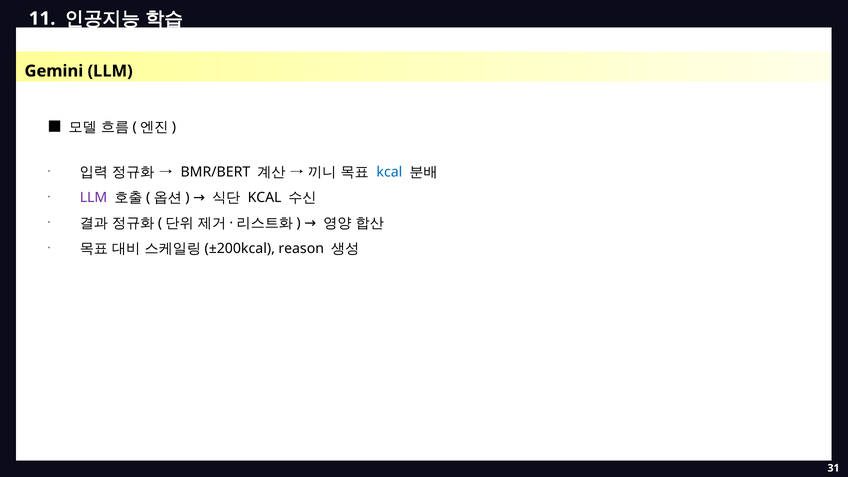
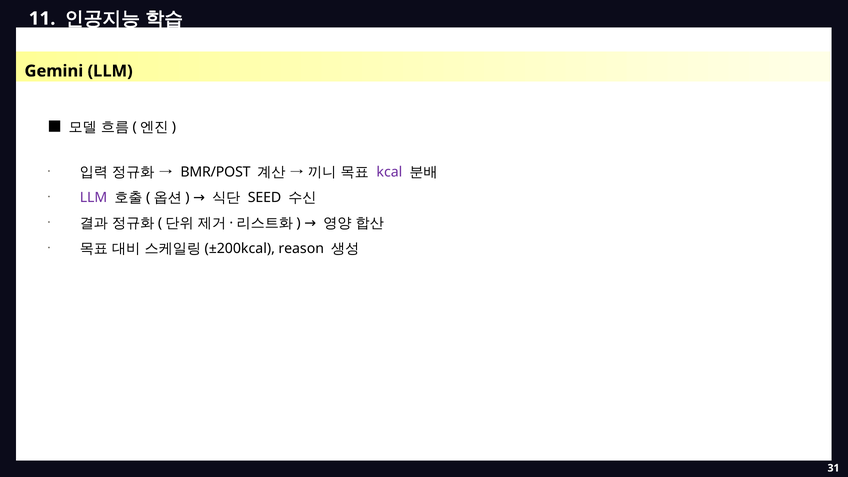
BMR/BERT: BMR/BERT -> BMR/POST (215, 172)
kcal colour: blue -> purple (389, 172)
KCAL: KCAL -> SEED (265, 198)
